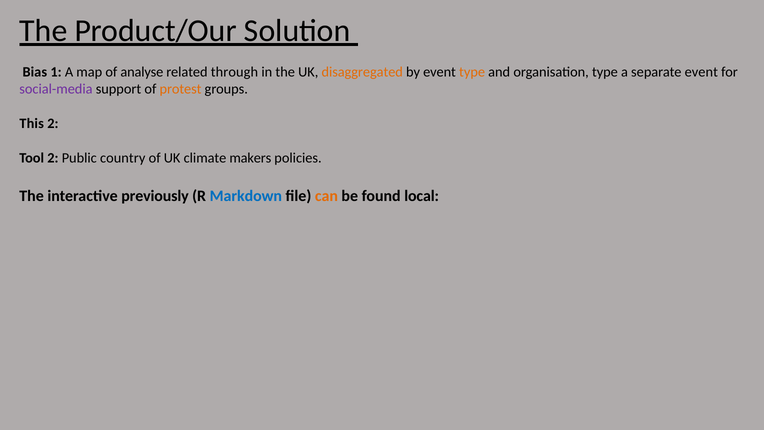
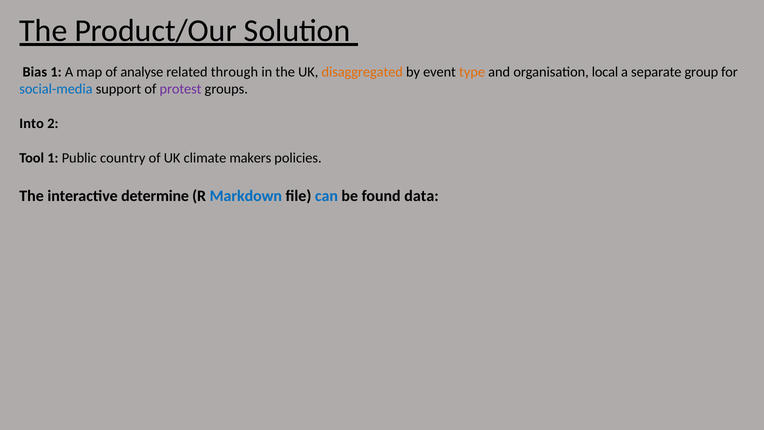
organisation type: type -> local (605, 72)
separate event: event -> group (701, 72)
social-media colour: purple -> blue (56, 89)
protest colour: orange -> purple (181, 89)
This: This -> Into (32, 123)
Tool 2: 2 -> 1 (53, 158)
previously: previously -> determine (155, 196)
can colour: orange -> blue (326, 196)
local: local -> data (421, 196)
